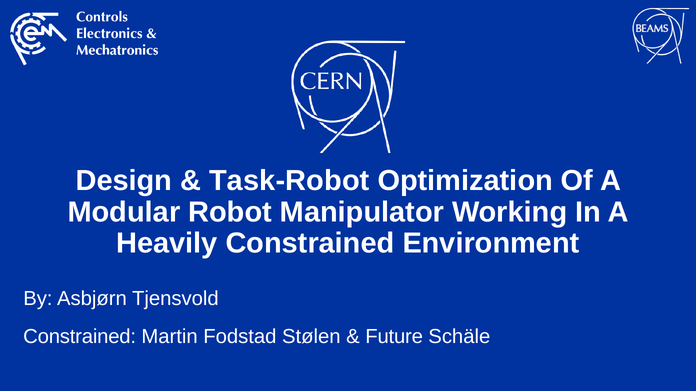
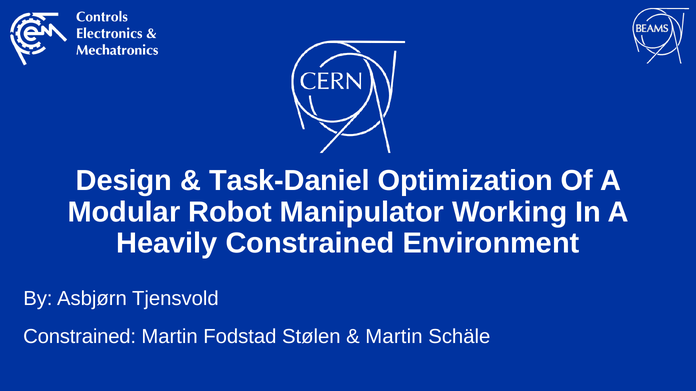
Task-Robot: Task-Robot -> Task-Daniel (289, 181)
Future: Future -> Martin (394, 337)
